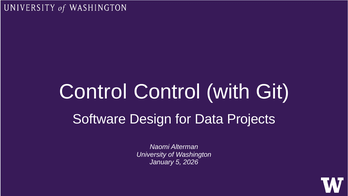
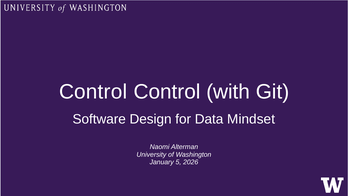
Projects: Projects -> Mindset (251, 119)
